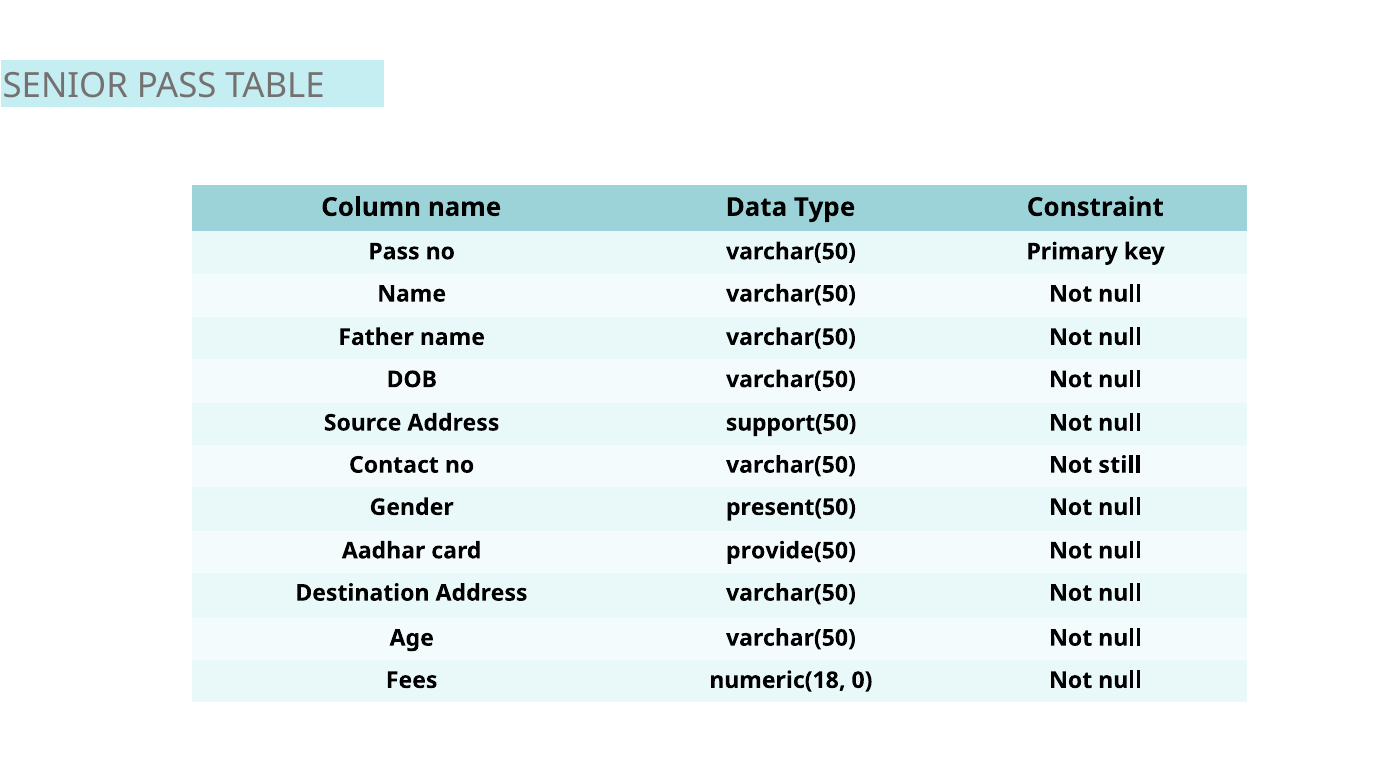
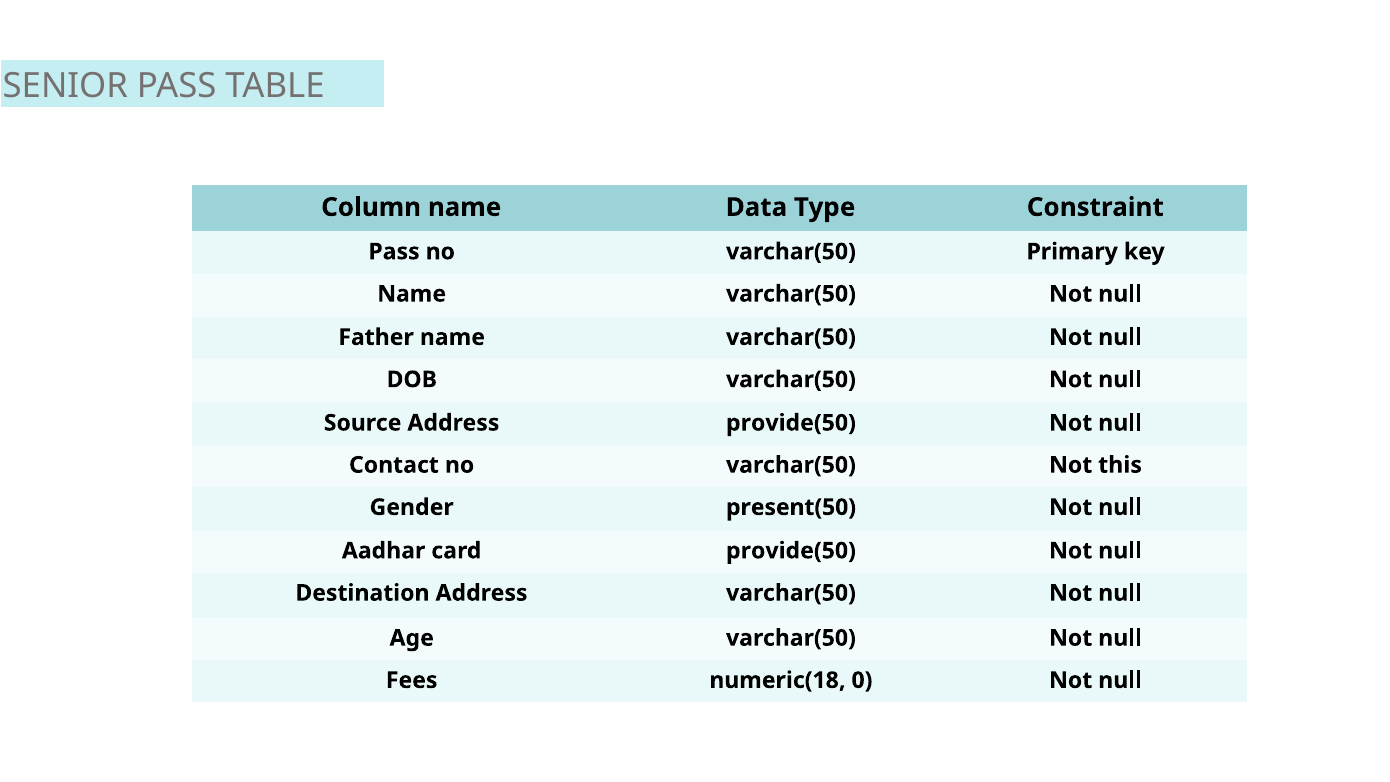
Address support(50: support(50 -> provide(50 (791, 423)
still: still -> this (1120, 465)
